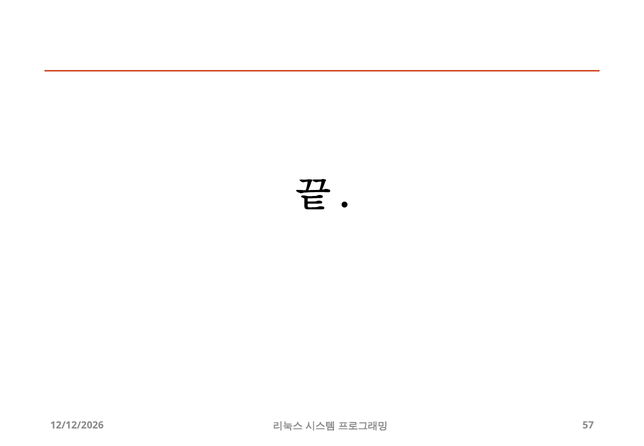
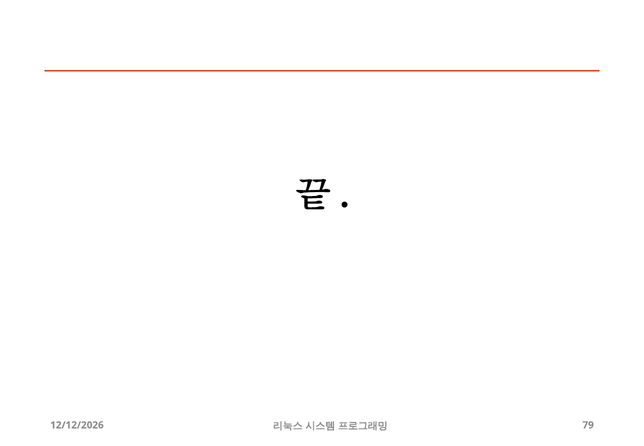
57: 57 -> 79 (588, 425)
